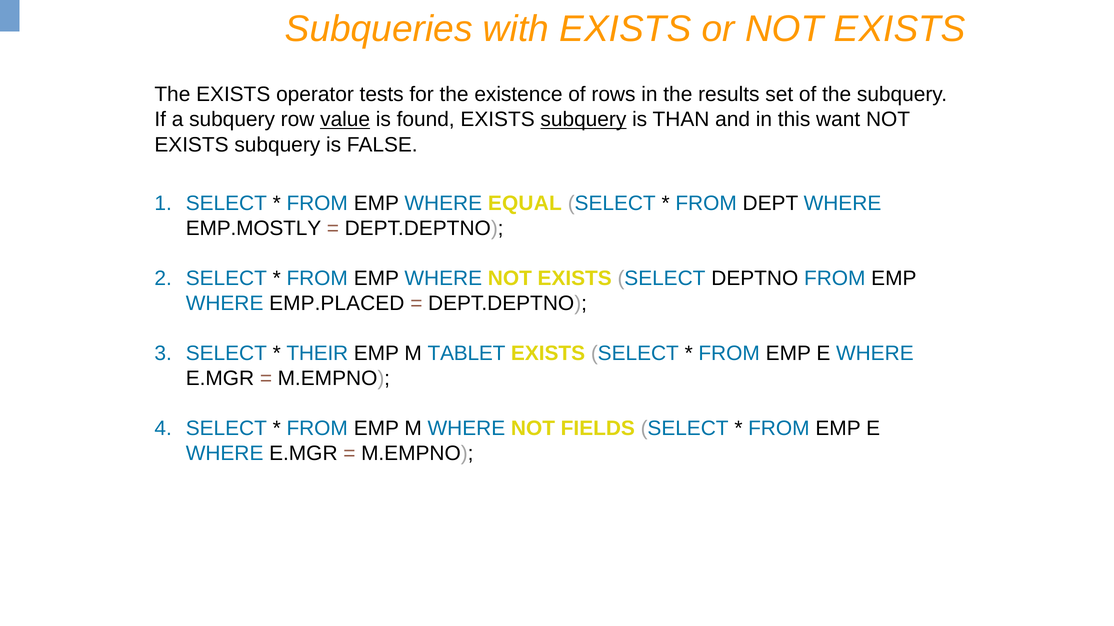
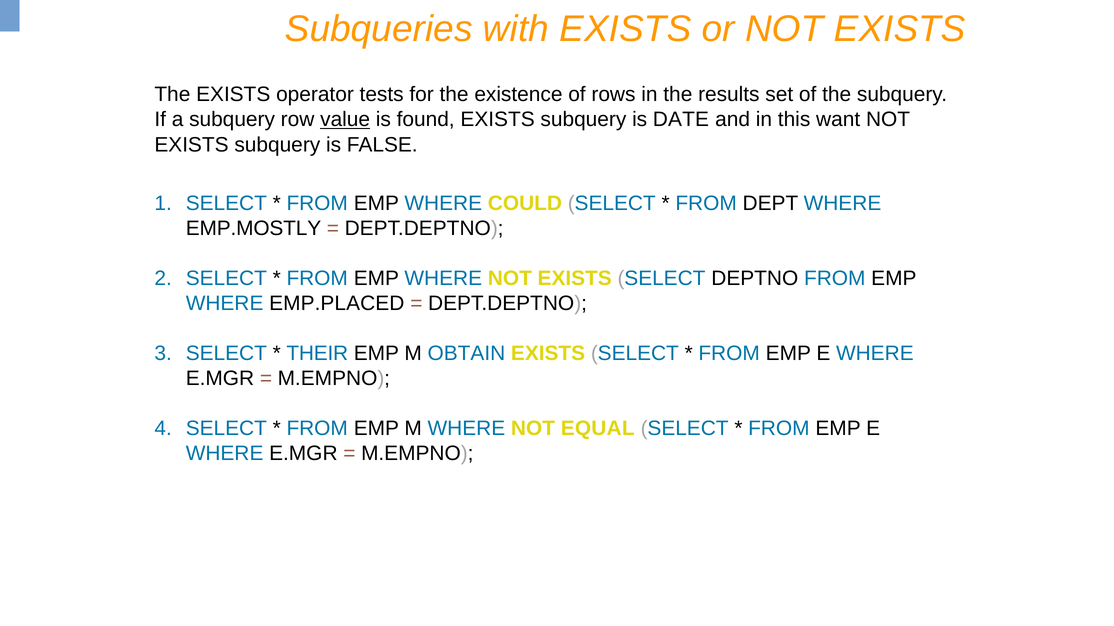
subquery underline: present -> none (583, 120)
THAN: THAN -> DATE (681, 120)
EQUAL: EQUAL -> COULD (525, 203)
TABLET: TABLET -> OBTAIN (466, 354)
FIELDS: FIELDS -> EQUAL (598, 429)
